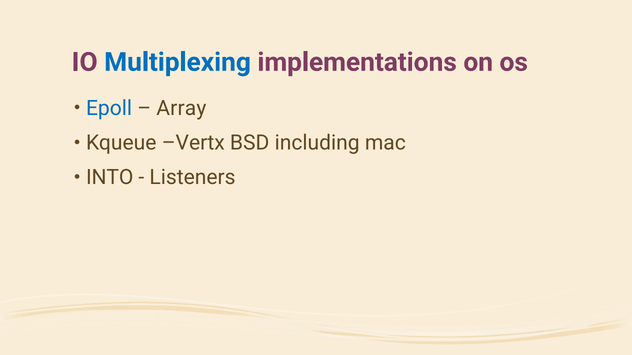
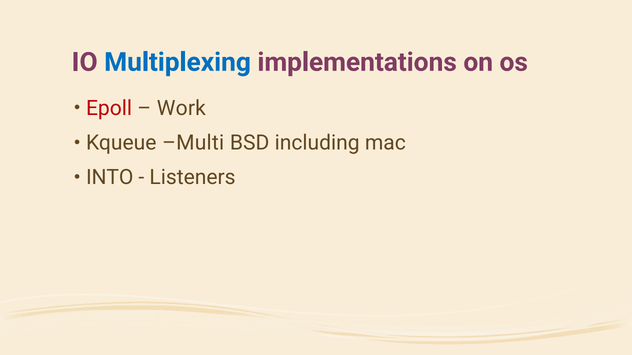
Epoll colour: blue -> red (109, 108)
Array: Array -> Work (181, 108)
Vertx: Vertx -> Multi (193, 143)
